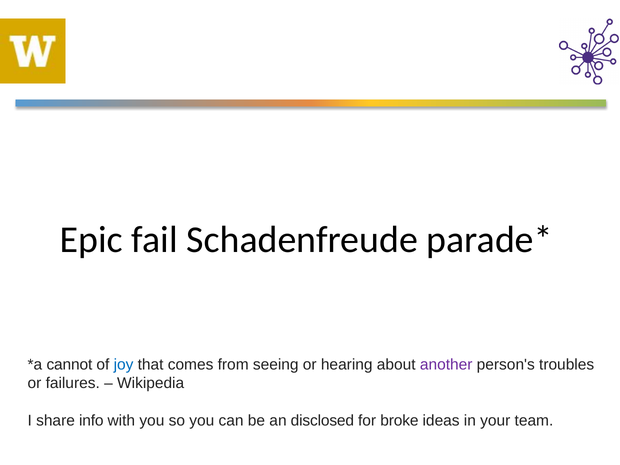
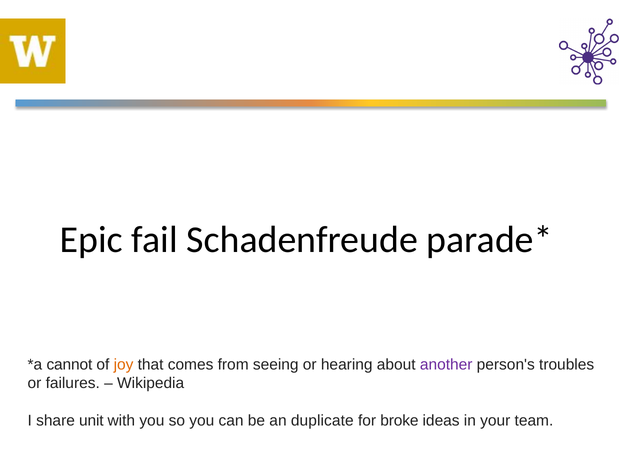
joy colour: blue -> orange (124, 365)
info: info -> unit (91, 420)
disclosed: disclosed -> duplicate (322, 420)
